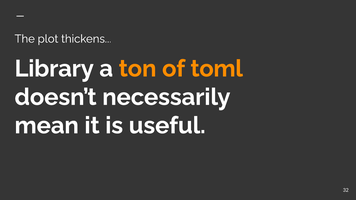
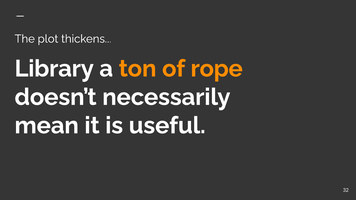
toml: toml -> rope (217, 69)
